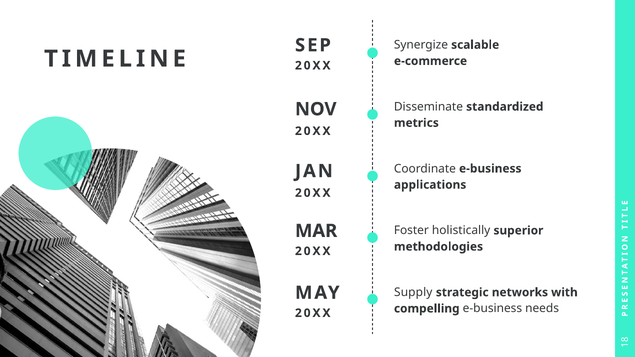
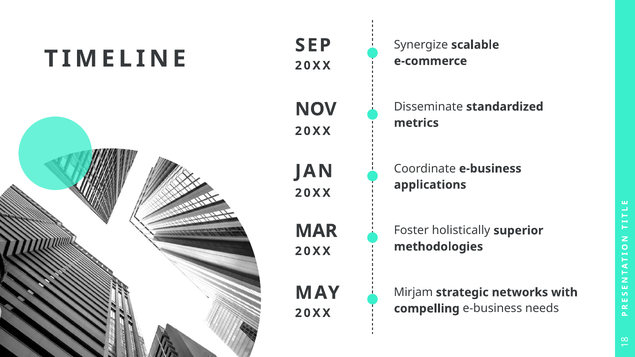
Supply: Supply -> Mirjam (413, 293)
